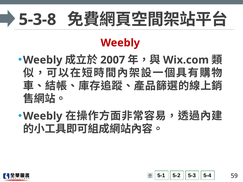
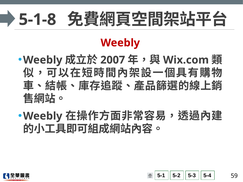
5-3-8: 5-3-8 -> 5-1-8 (37, 20)
